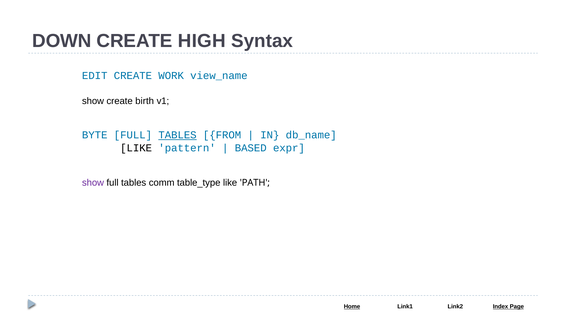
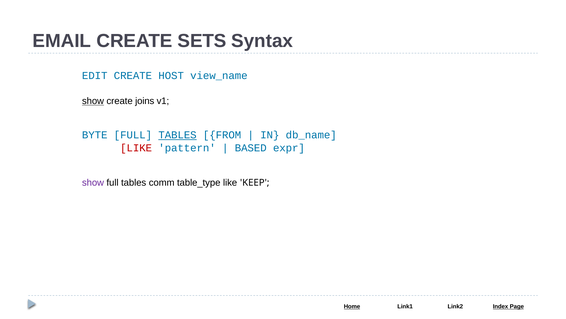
DOWN: DOWN -> EMAIL (62, 41)
HIGH: HIGH -> SETS (202, 41)
WORK: WORK -> HOST (171, 75)
show underline: none -> present (93, 101)
birth: birth -> joins (145, 101)
LIKE colour: black -> red (136, 148)
PATH: PATH -> KEEP (255, 182)
